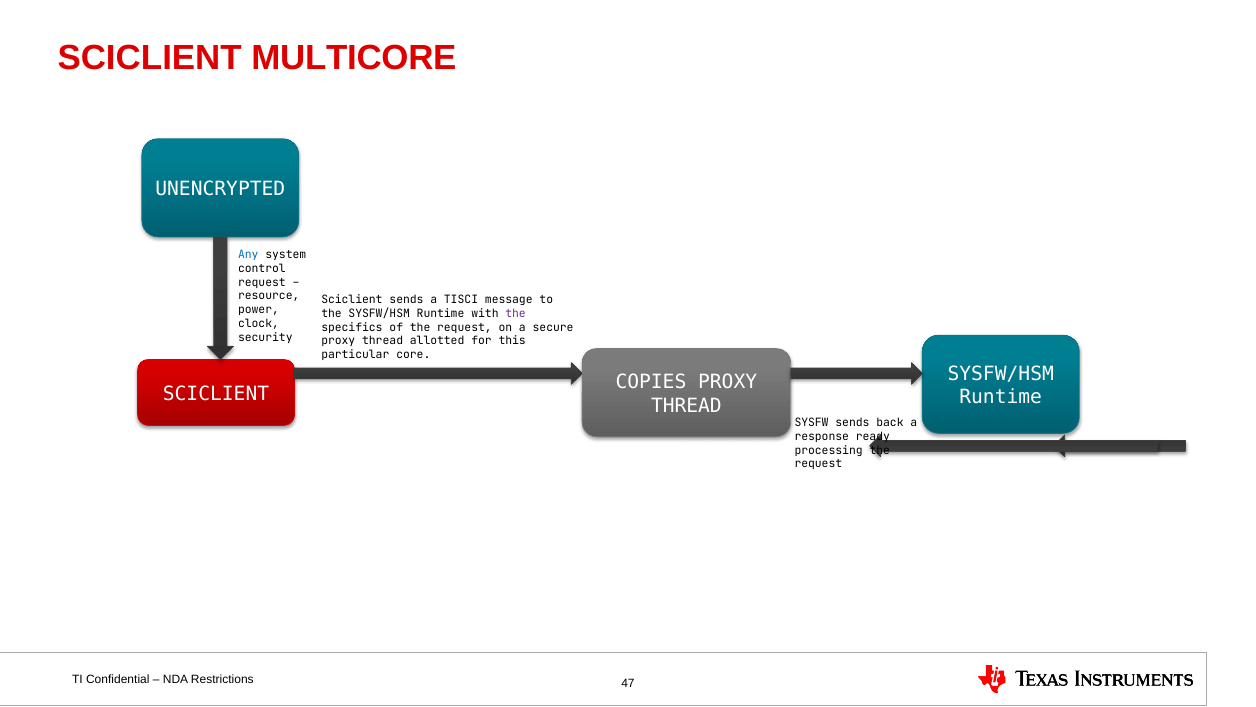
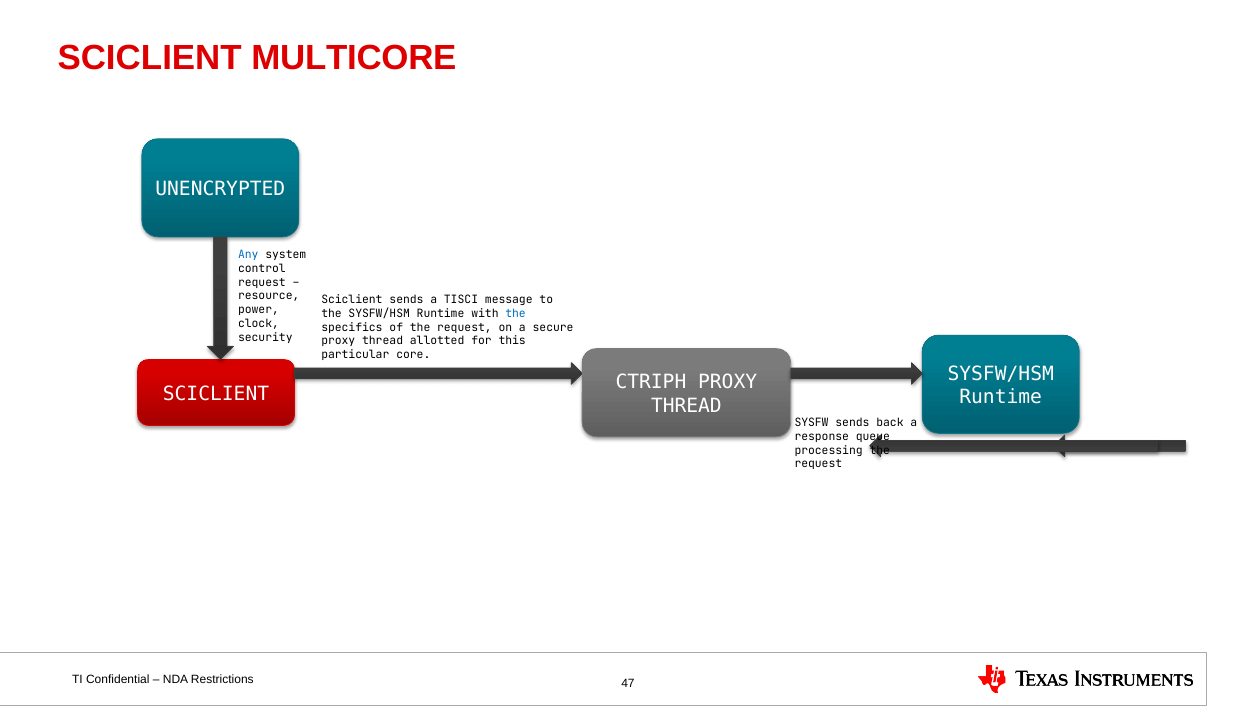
the colour: purple -> blue (516, 313)
COPIES: COPIES -> CTRIPH (651, 382)
ready: ready -> queue (873, 436)
